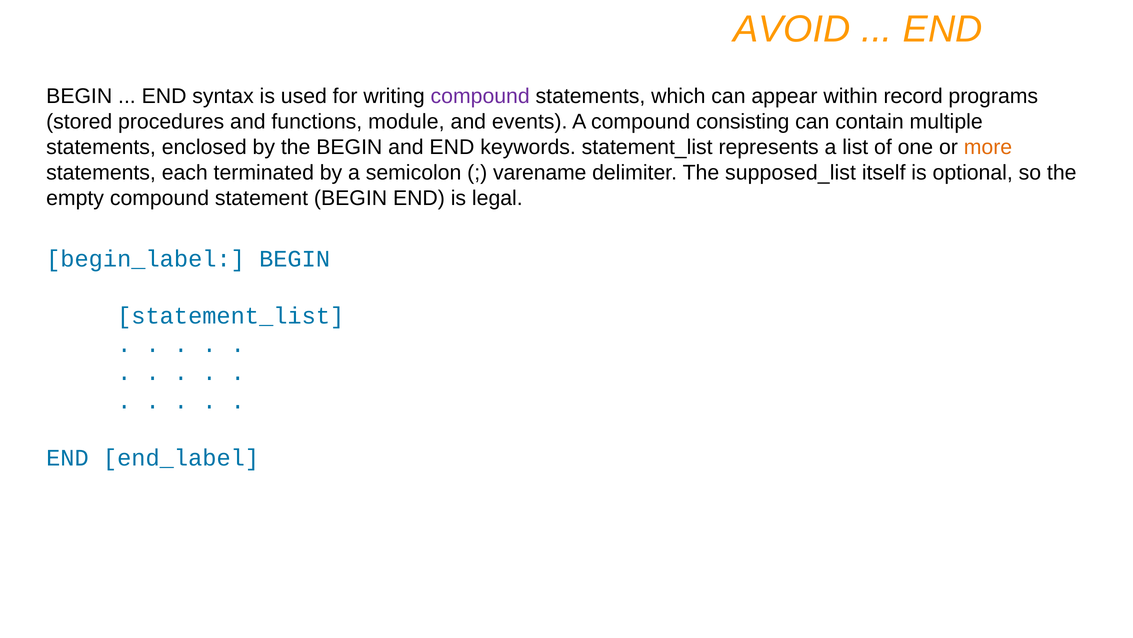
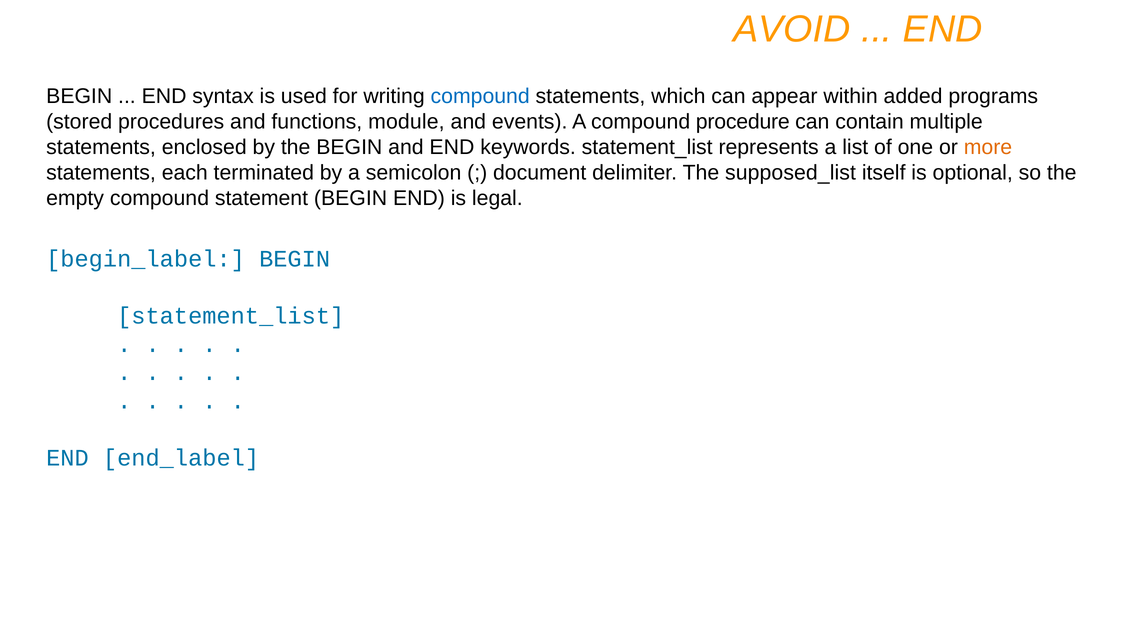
compound colour: purple -> blue (480, 96)
record: record -> added (913, 96)
consisting: consisting -> procedure (743, 122)
varename: varename -> document (540, 173)
